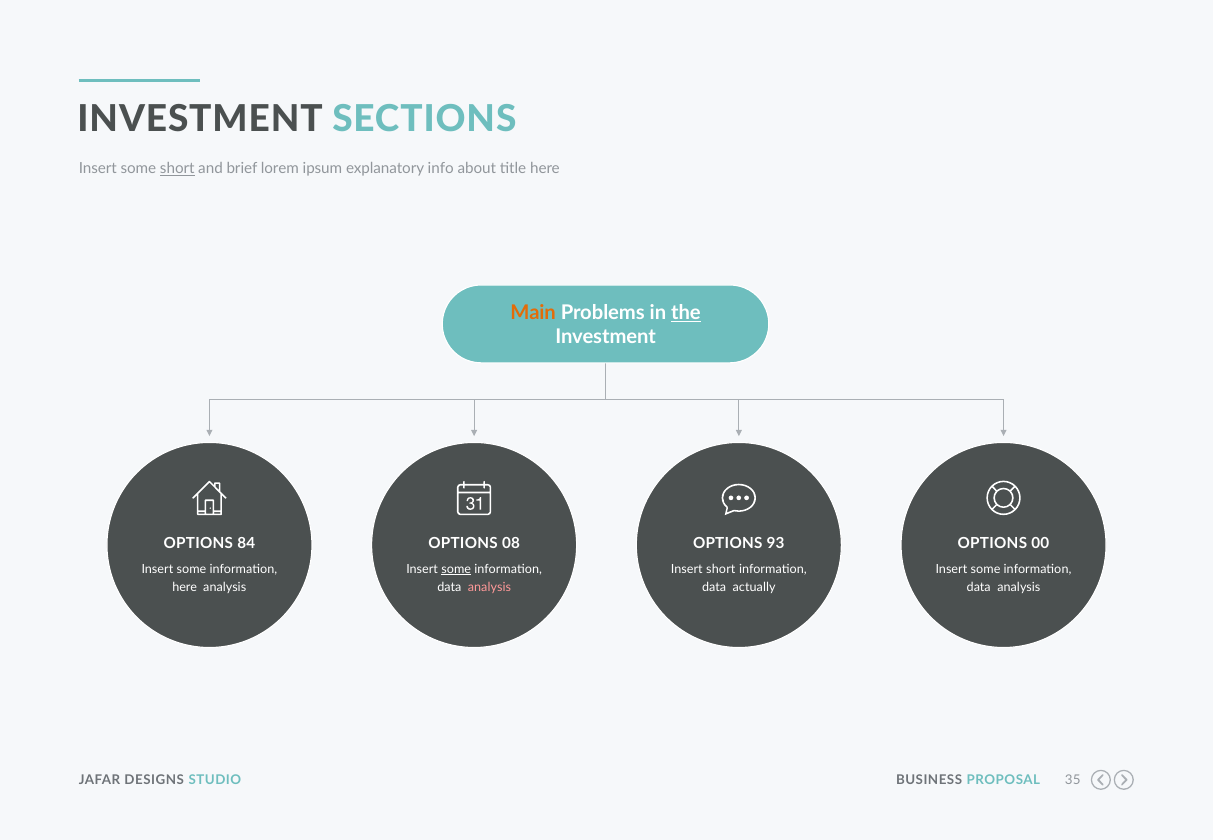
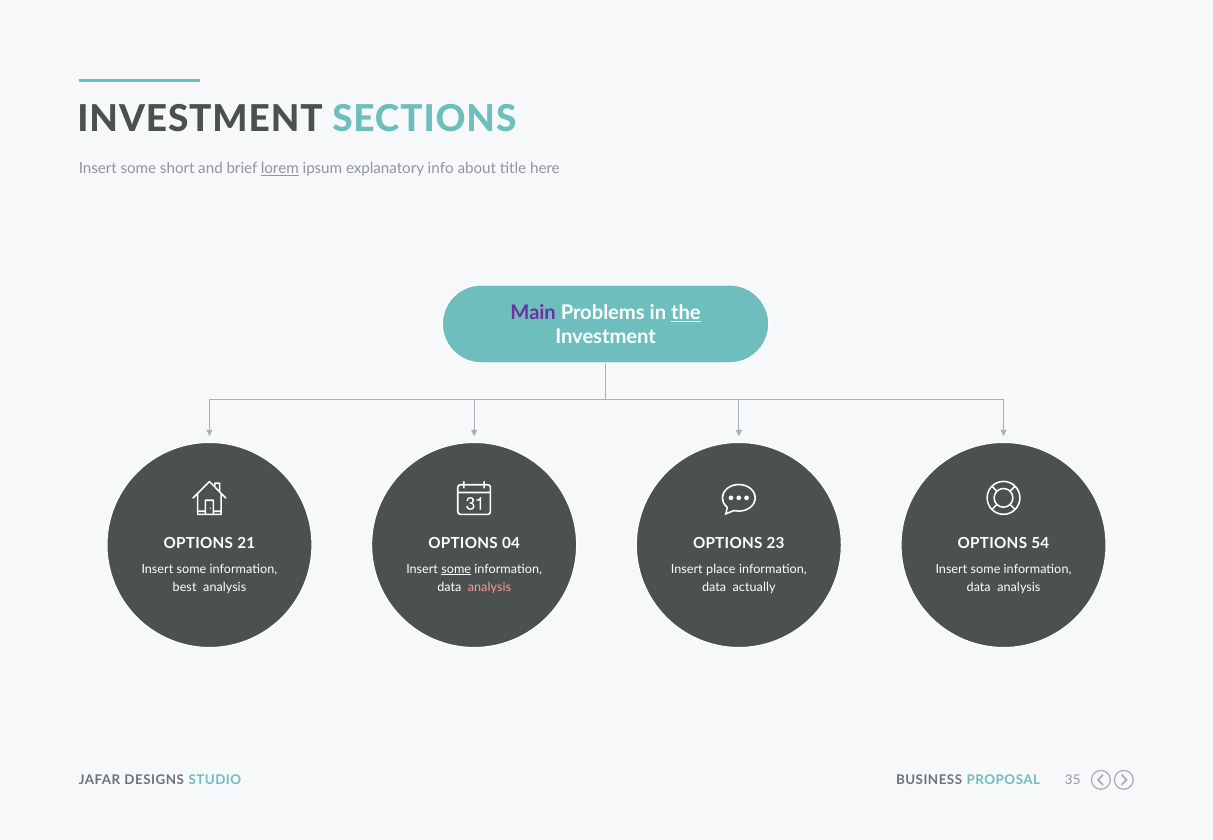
short underline: present -> none (177, 169)
lorem underline: none -> present (280, 169)
Main colour: orange -> purple (533, 313)
84: 84 -> 21 (246, 543)
08: 08 -> 04 (511, 543)
93: 93 -> 23 (776, 543)
00: 00 -> 54 (1040, 543)
Insert short: short -> place (721, 569)
here: here -> best (185, 587)
